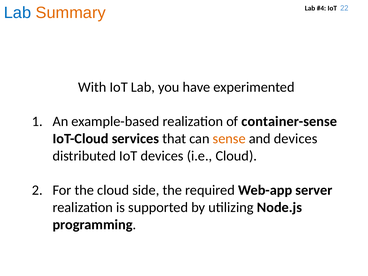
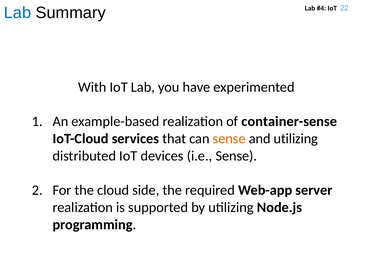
Summary colour: orange -> black (71, 13)
and devices: devices -> utilizing (296, 139)
i.e Cloud: Cloud -> Sense (236, 156)
